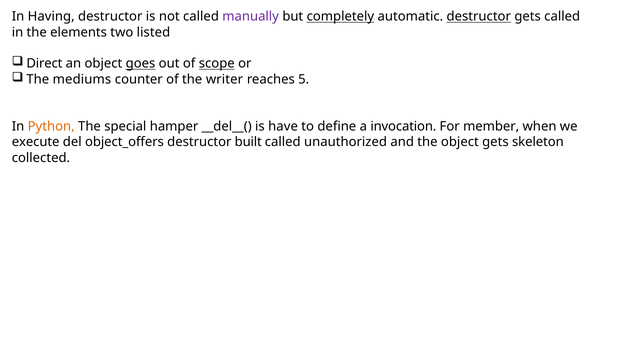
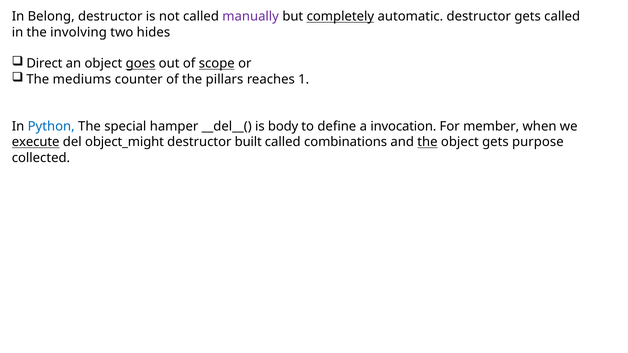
Having: Having -> Belong (51, 17)
destructor underline: present -> none (479, 17)
elements: elements -> involving (79, 32)
listed: listed -> hides (153, 32)
writer: writer -> pillars (225, 79)
5: 5 -> 1 (304, 79)
Python colour: orange -> blue (51, 126)
have: have -> body (283, 126)
execute underline: none -> present (36, 142)
object_offers: object_offers -> object_might (124, 142)
unauthorized: unauthorized -> combinations (346, 142)
the underline: none -> present (427, 142)
skeleton: skeleton -> purpose (538, 142)
